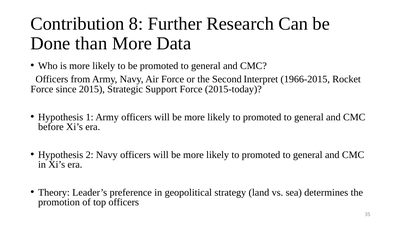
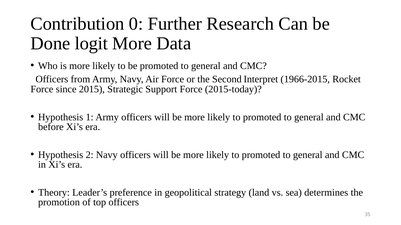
8: 8 -> 0 (136, 24)
than: than -> logit (91, 44)
